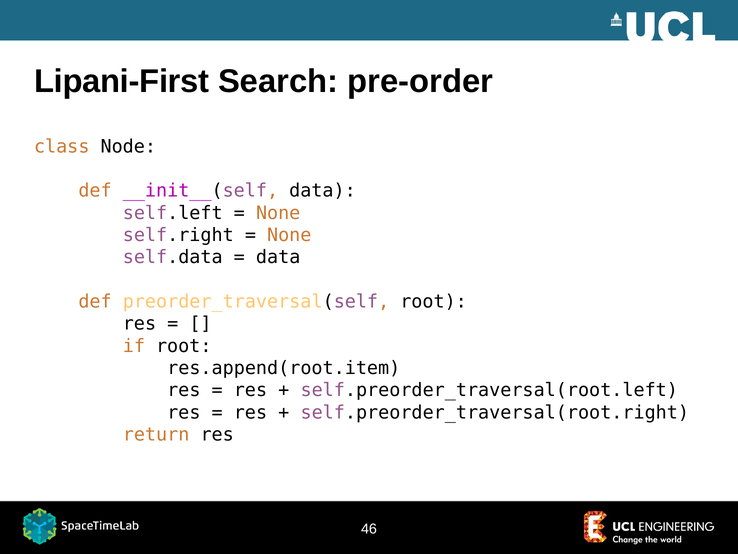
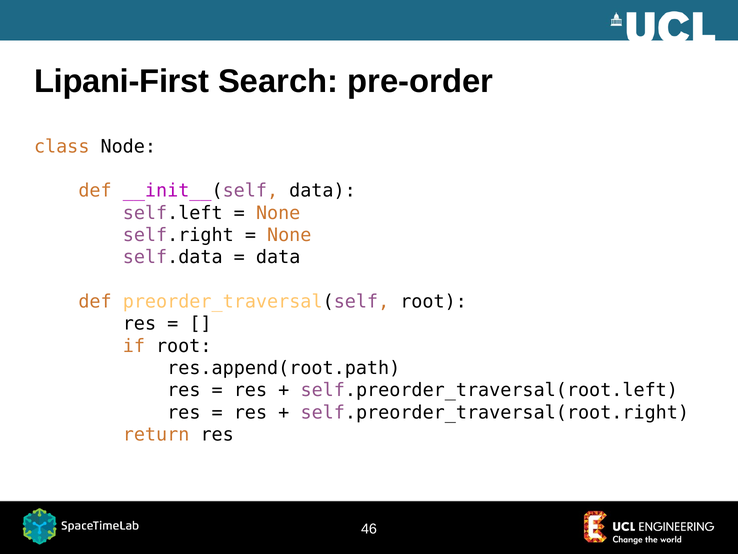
res.append(root.item: res.append(root.item -> res.append(root.path (284, 368)
